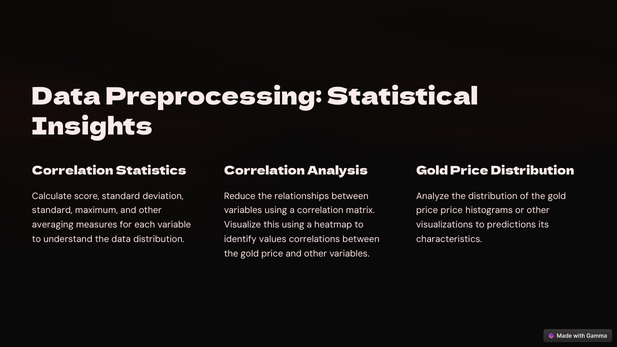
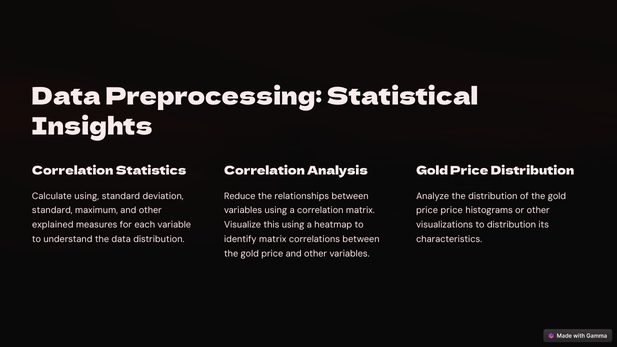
Calculate score: score -> using (87, 196)
averaging: averaging -> explained (53, 225)
to predictions: predictions -> distribution (511, 225)
identify values: values -> matrix (273, 239)
